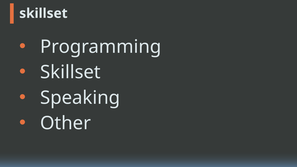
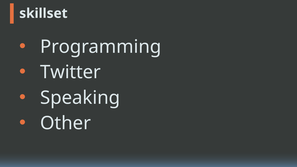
Skillset: Skillset -> Twitter (70, 72)
